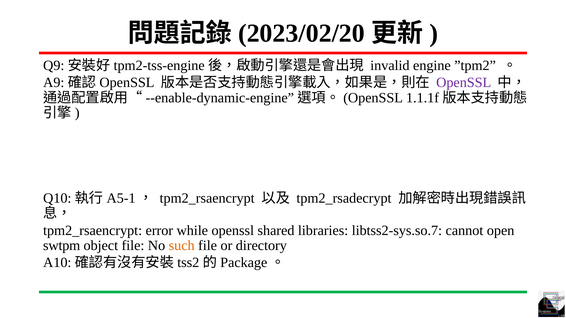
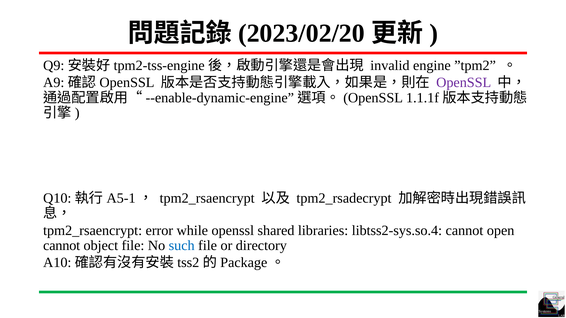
libtss2-sys.so.7: libtss2-sys.so.7 -> libtss2-sys.so.4 (397, 231)
swtpm: swtpm -> cannot (62, 246)
such colour: orange -> blue (182, 246)
